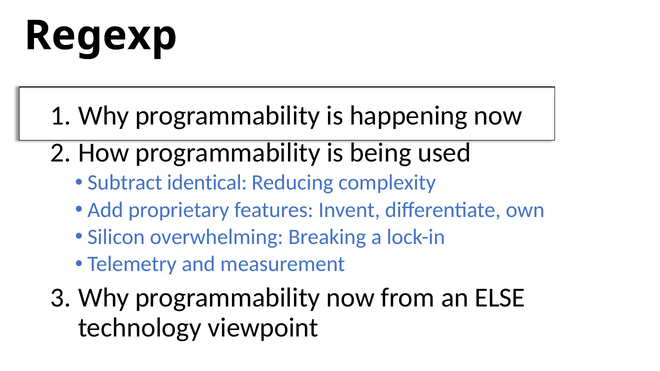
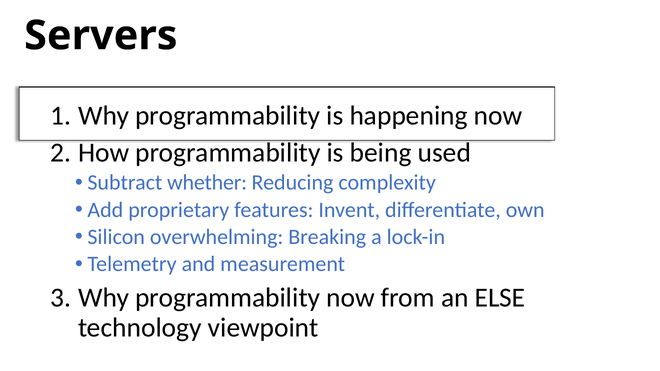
Regexp: Regexp -> Servers (101, 36)
identical: identical -> whether (207, 183)
